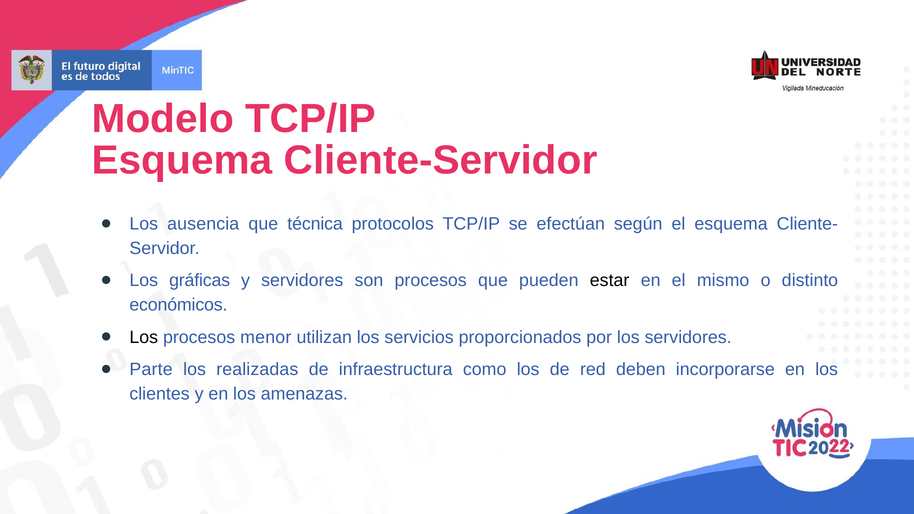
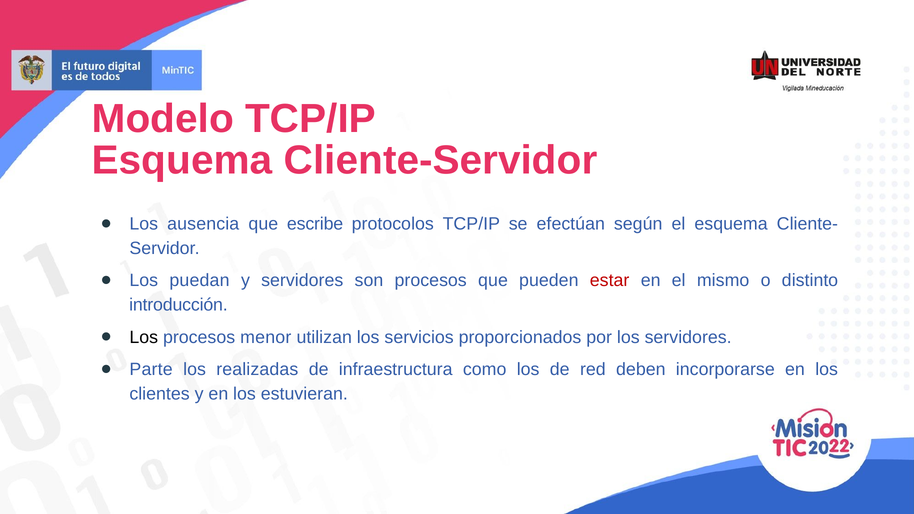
técnica: técnica -> escribe (315, 224)
gráficas: gráficas -> puedan (199, 281)
estar colour: black -> red (610, 281)
económicos: económicos -> introducción (178, 305)
amenazas: amenazas -> estuvieran (304, 394)
